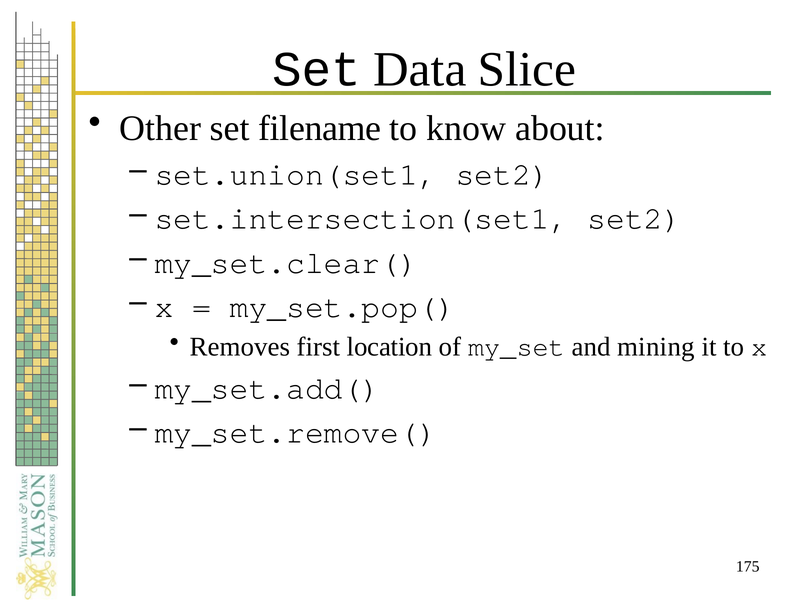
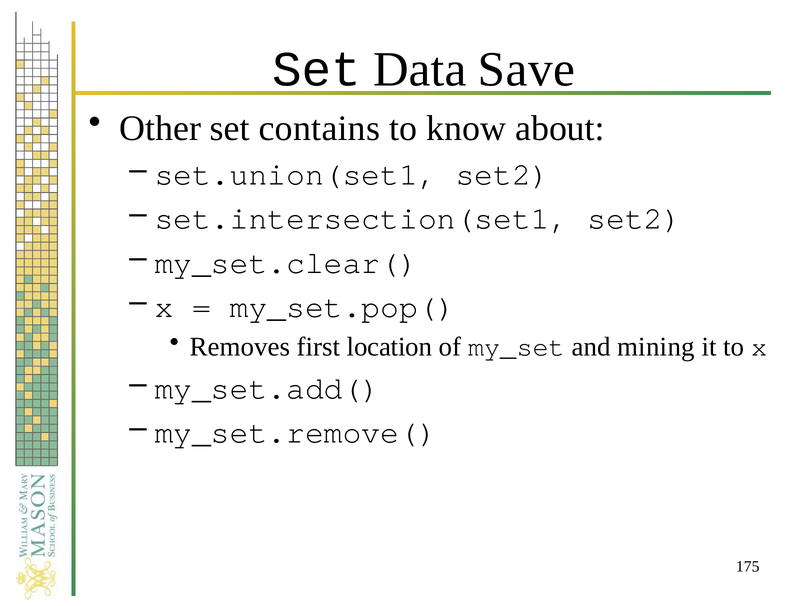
Slice: Slice -> Save (527, 69)
filename: filename -> contains (319, 128)
